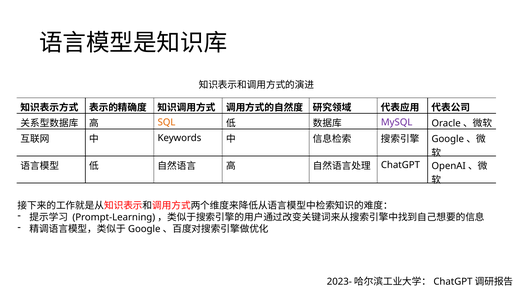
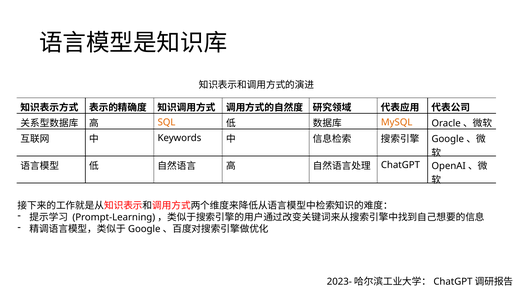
MySQL colour: purple -> orange (397, 122)
